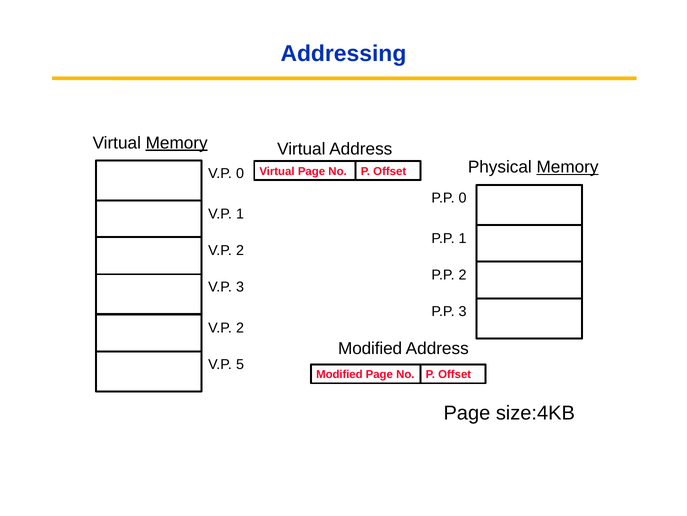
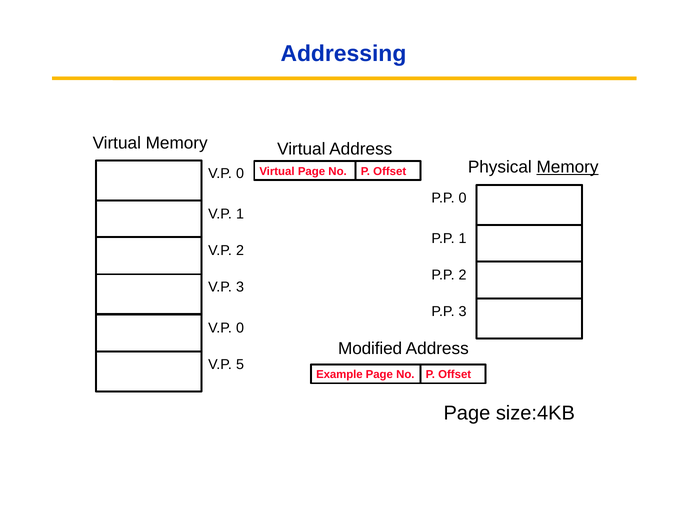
Memory underline: present -> none (177, 143)
2: 2 -> 0 (240, 327)
Modified: Modified -> Example (339, 374)
